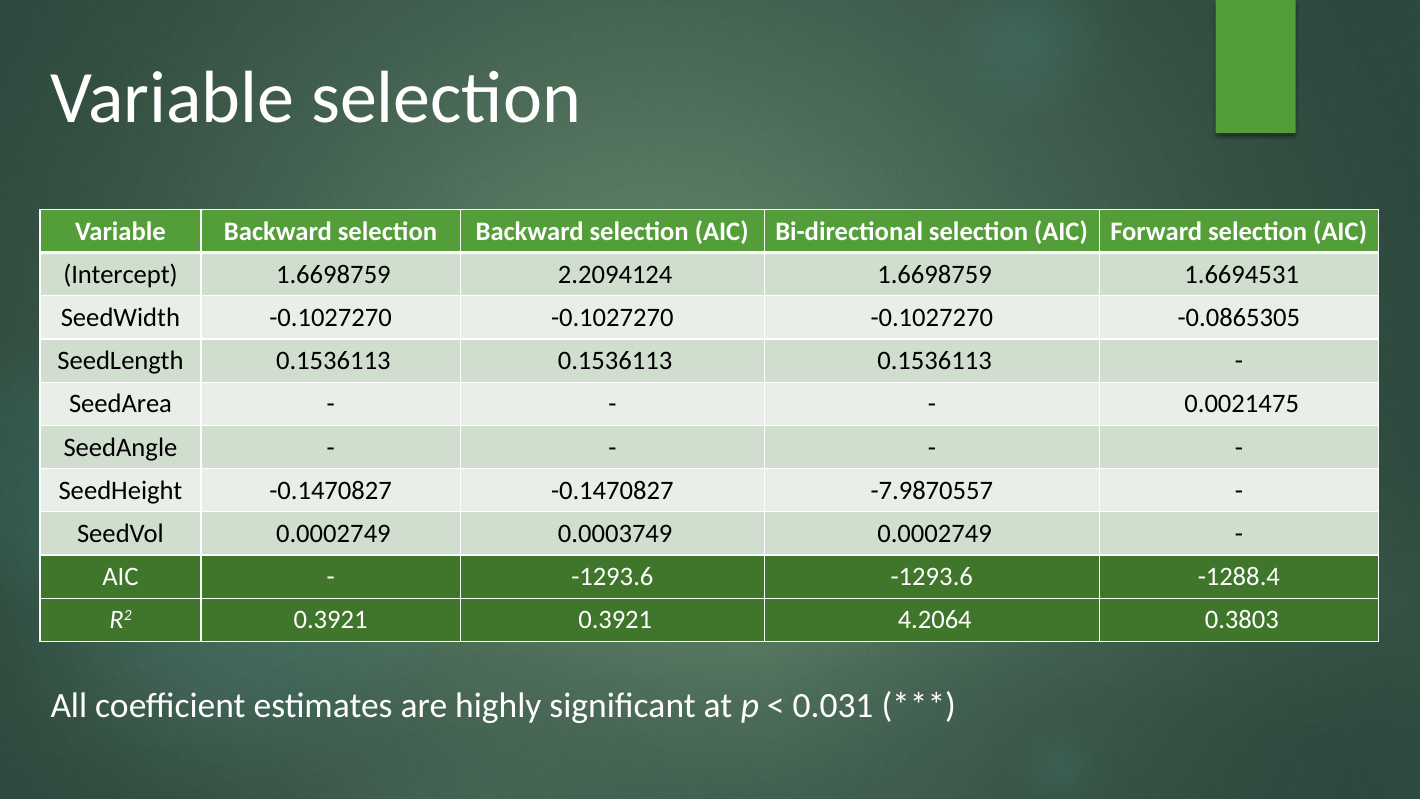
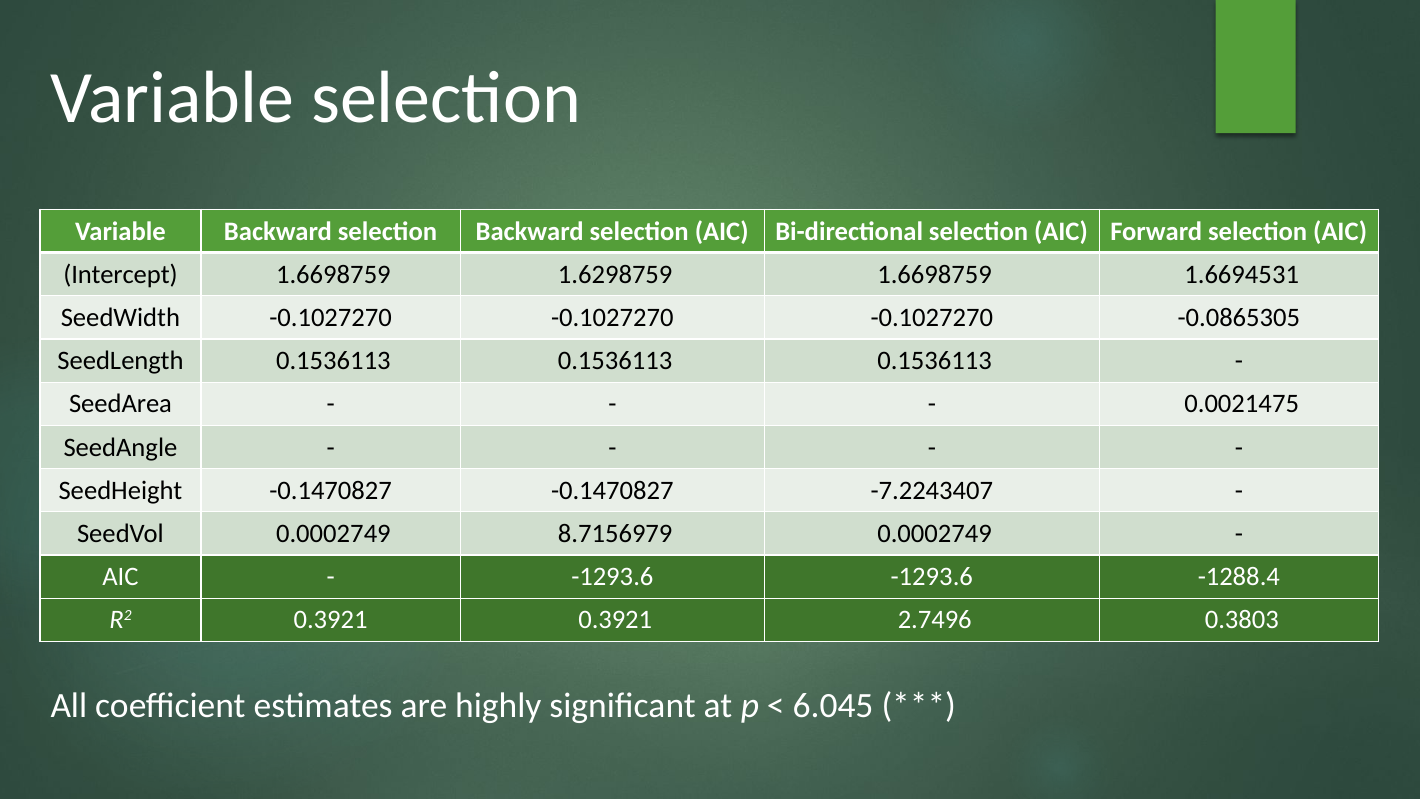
2.2094124: 2.2094124 -> 1.6298759 (615, 274)
-7.9870557: -7.9870557 -> -7.2243407 (932, 490)
0.0003749: 0.0003749 -> 8.7156979 (615, 533)
4.2064: 4.2064 -> 2.7496 (935, 620)
0.031: 0.031 -> 6.045 (833, 706)
